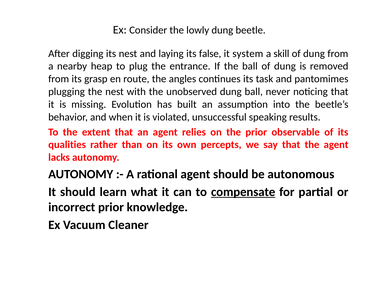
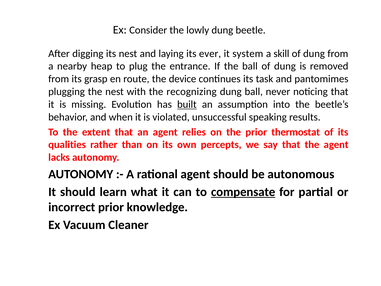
false: false -> ever (210, 53)
angles: angles -> device (183, 79)
unobserved: unobserved -> recognizing (192, 92)
built underline: none -> present (187, 104)
observable: observable -> thermostat (296, 132)
